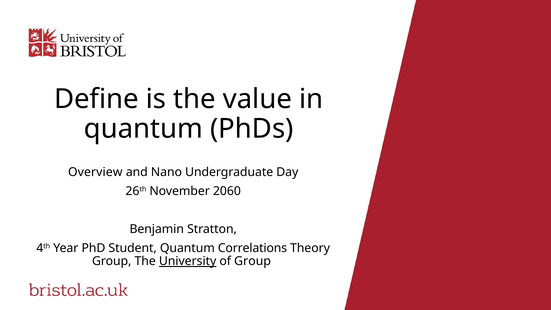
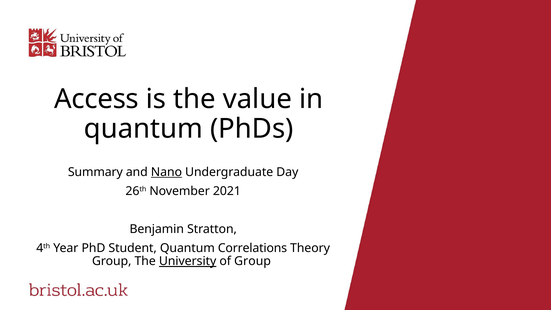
Define: Define -> Access (96, 99)
Overview: Overview -> Summary (95, 172)
Nano underline: none -> present (166, 172)
2060: 2060 -> 2021 (227, 191)
